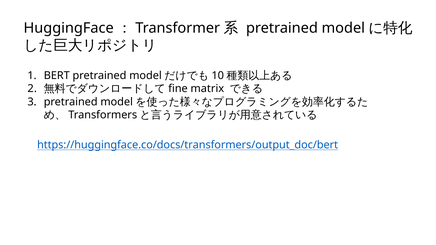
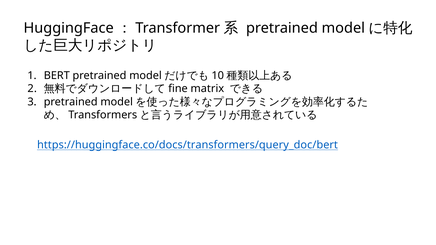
https://huggingface.co/docs/transformers/output_doc/bert: https://huggingface.co/docs/transformers/output_doc/bert -> https://huggingface.co/docs/transformers/query_doc/bert (188, 145)
